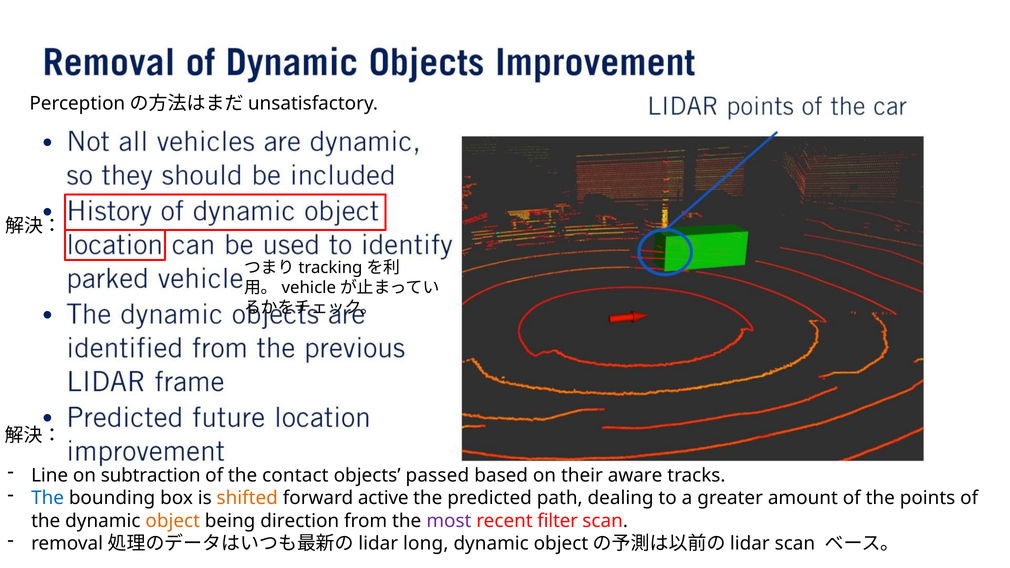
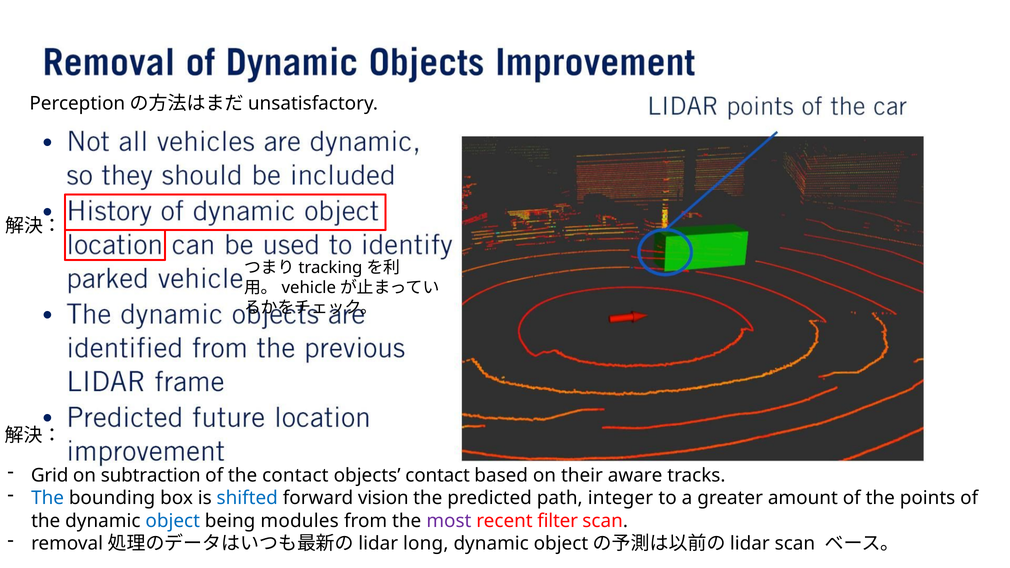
Line: Line -> Grid (50, 475)
objects passed: passed -> contact (438, 475)
shifted colour: orange -> blue (247, 498)
active: active -> vision (383, 498)
dealing: dealing -> integer (620, 498)
object colour: orange -> blue (173, 521)
direction: direction -> modules (300, 521)
